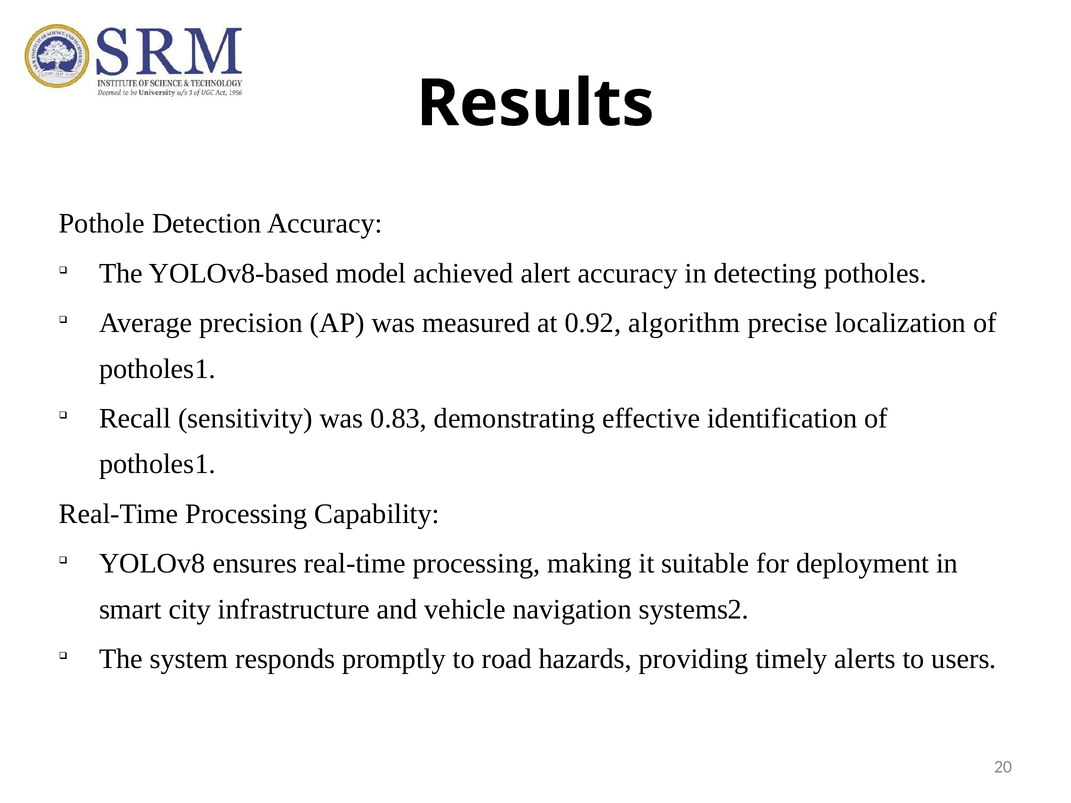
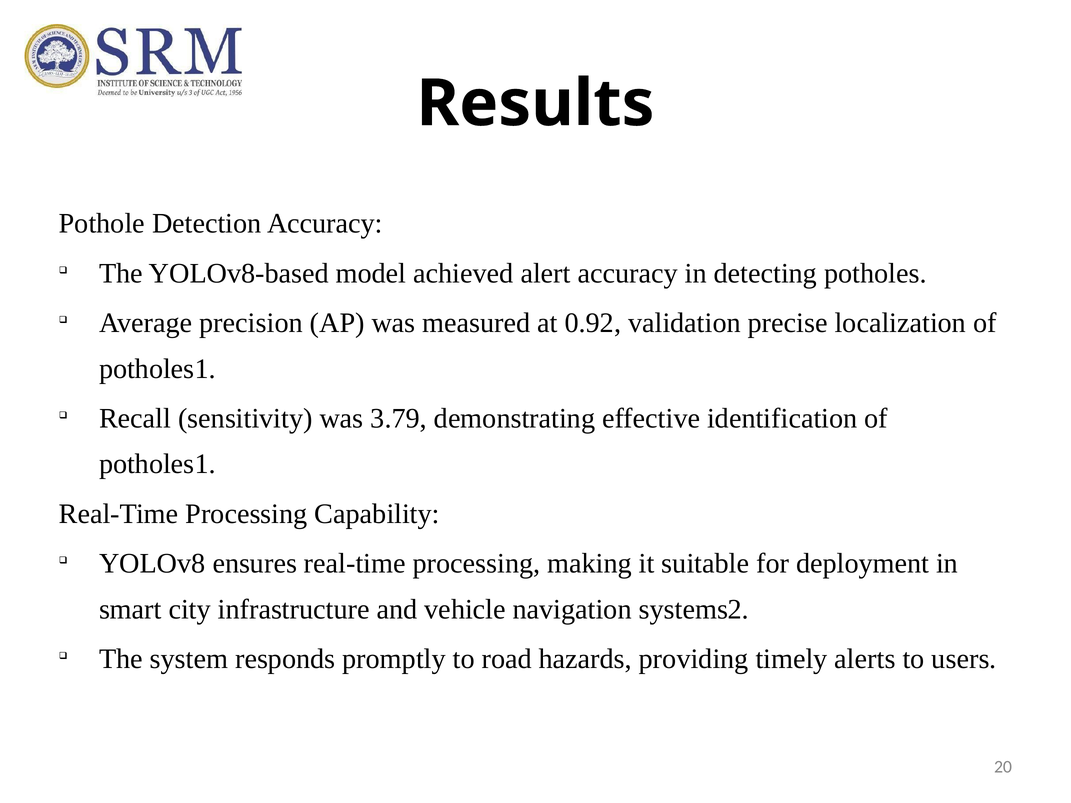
algorithm: algorithm -> validation (684, 323)
0.83: 0.83 -> 3.79 (399, 419)
